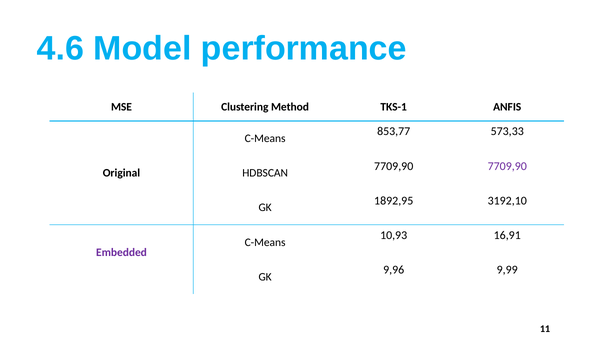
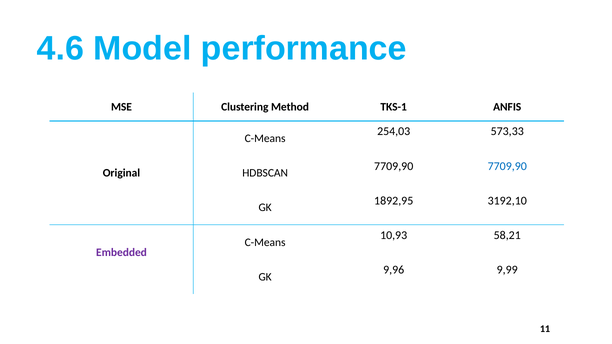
853,77: 853,77 -> 254,03 (394, 132)
7709,90 colour: purple -> blue (507, 166)
16,91: 16,91 -> 58,21 (507, 235)
